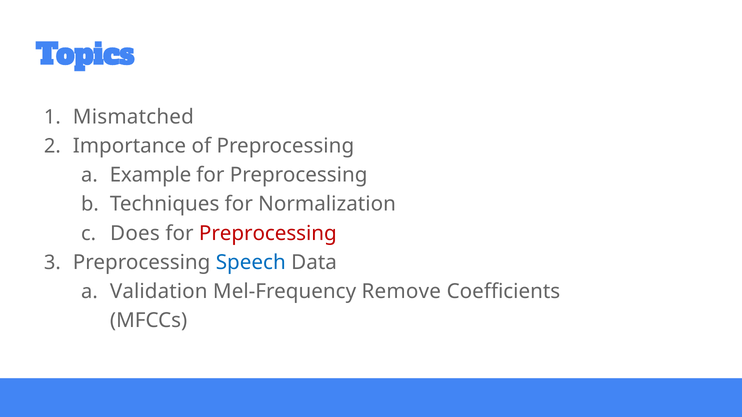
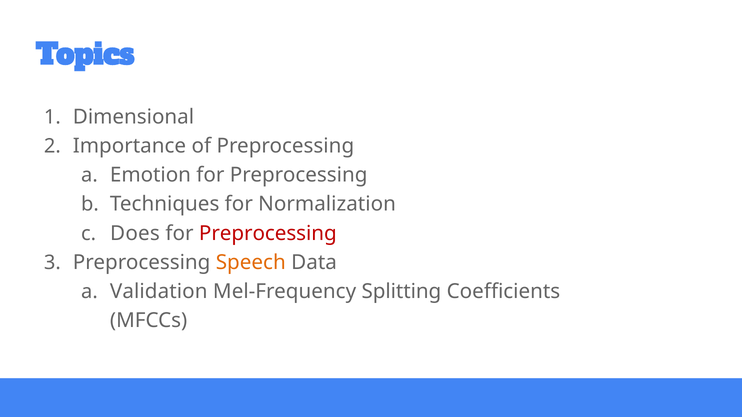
Mismatched: Mismatched -> Dimensional (133, 117)
Example: Example -> Emotion (150, 175)
Speech colour: blue -> orange (251, 263)
Remove: Remove -> Splitting (401, 292)
